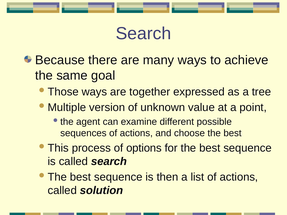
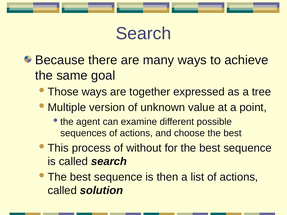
options: options -> without (144, 148)
